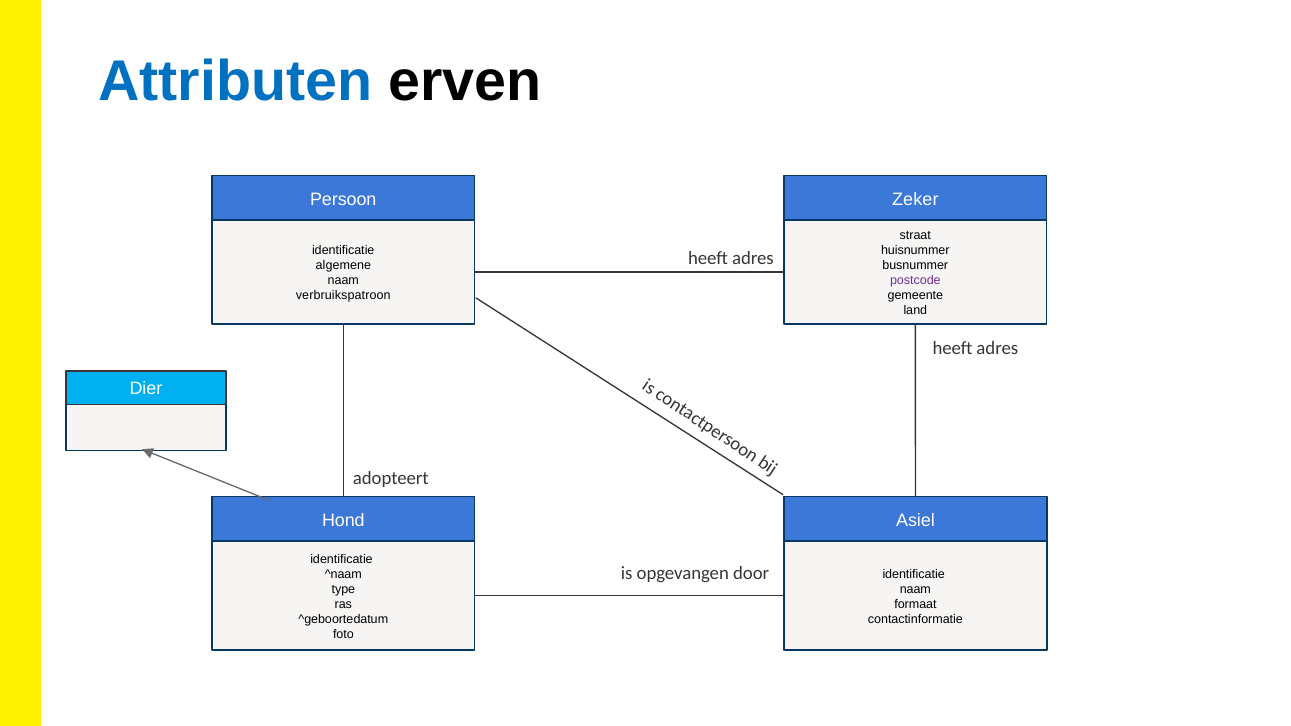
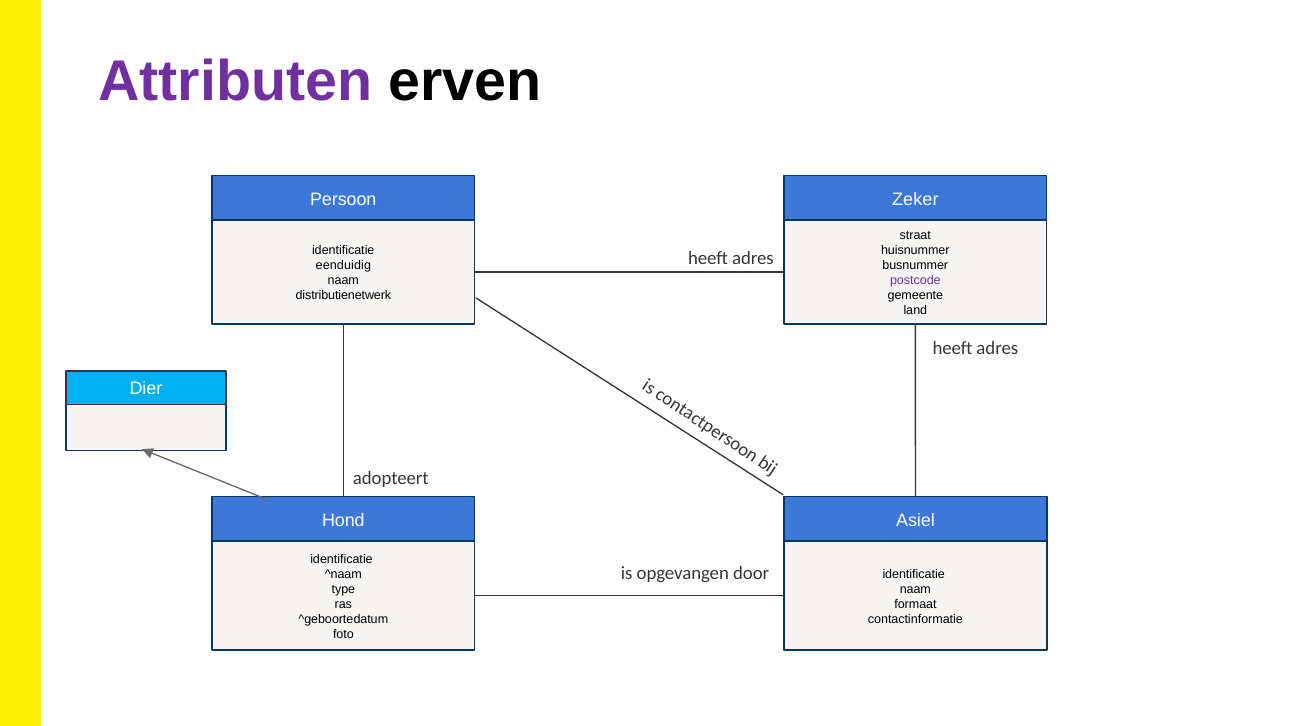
Attributen colour: blue -> purple (235, 82)
algemene: algemene -> eenduidig (343, 265)
verbruikspatroon: verbruikspatroon -> distributienetwerk (343, 296)
